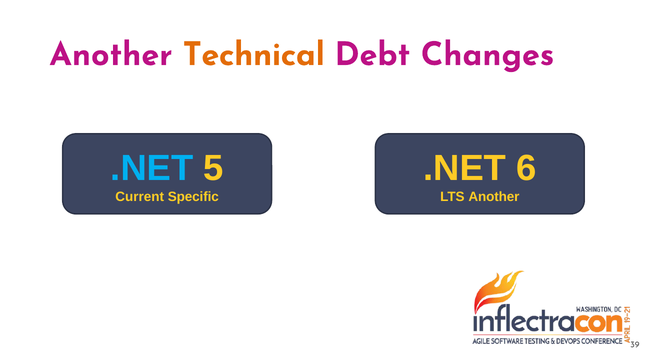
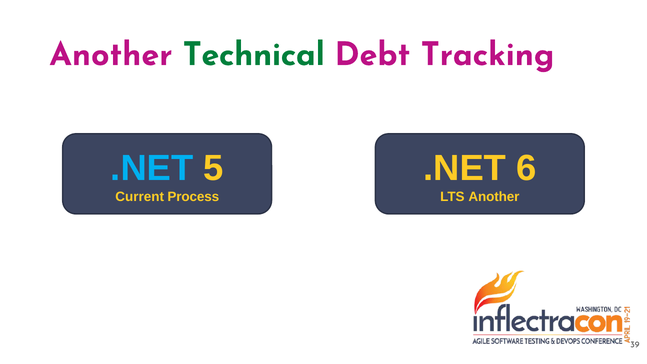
Technical colour: orange -> green (254, 54)
Changes: Changes -> Tracking (488, 54)
Specific: Specific -> Process (193, 197)
